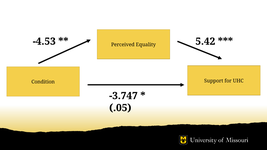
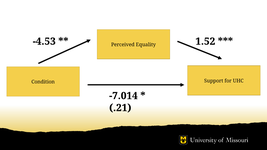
5.42: 5.42 -> 1.52 (205, 41)
-3.747: -3.747 -> -7.014 (123, 96)
.05: .05 -> .21 (120, 108)
